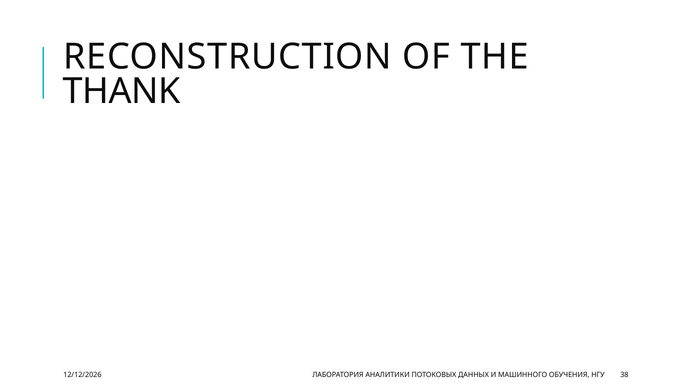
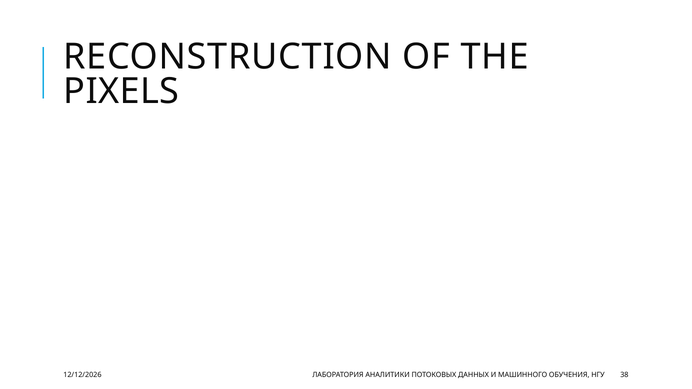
THANK: THANK -> PIXELS (121, 92)
